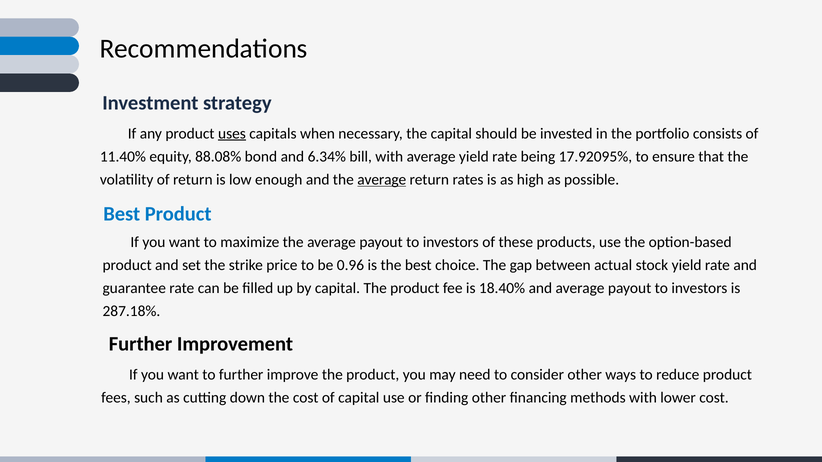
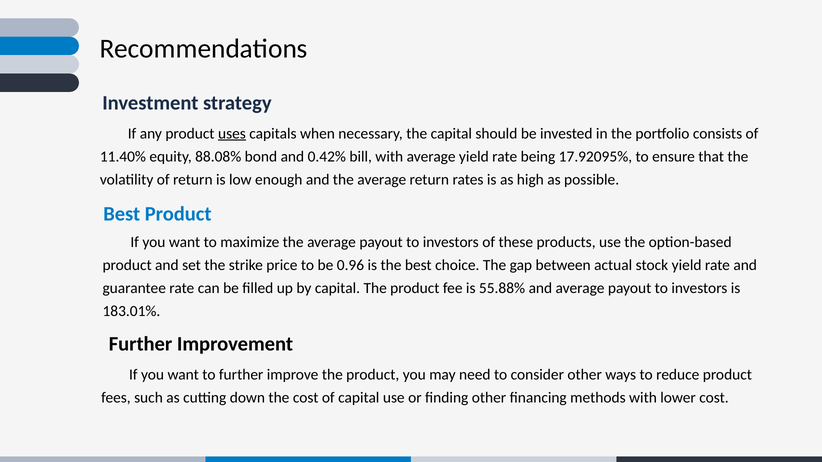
6.34%: 6.34% -> 0.42% (327, 157)
average underline: present -> none (382, 180)
18.40%: 18.40% -> 55.88% (502, 288)
287.18%: 287.18% -> 183.01% (131, 312)
